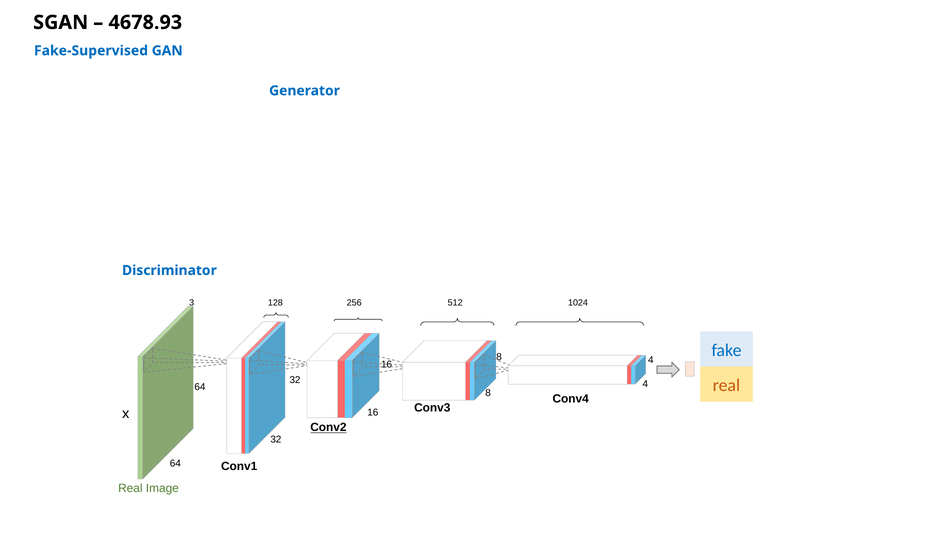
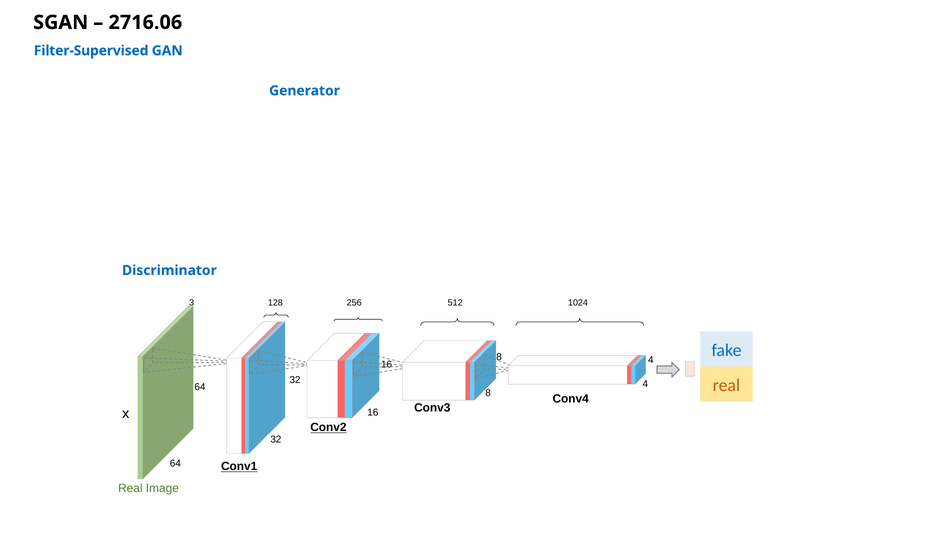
4678.93: 4678.93 -> 2716.06 (145, 22)
Fake-Supervised: Fake-Supervised -> Filter-Supervised (91, 51)
Conv1 underline: none -> present (239, 467)
